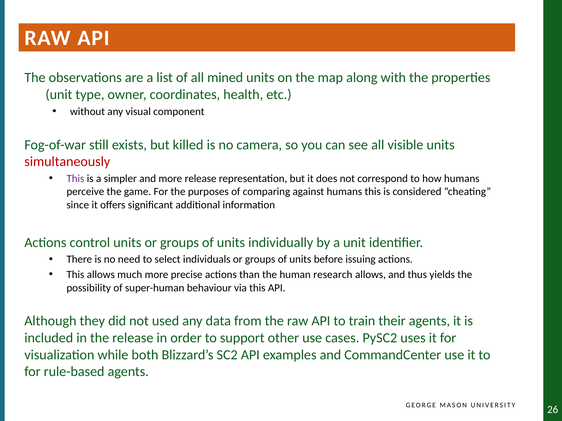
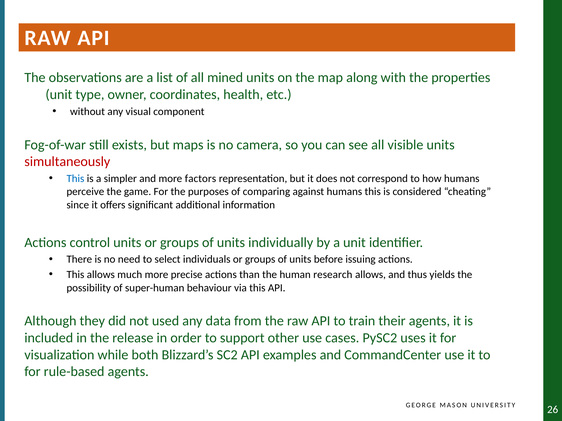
killed: killed -> maps (188, 145)
This colour: purple -> blue (75, 179)
more release: release -> factors (200, 179)
